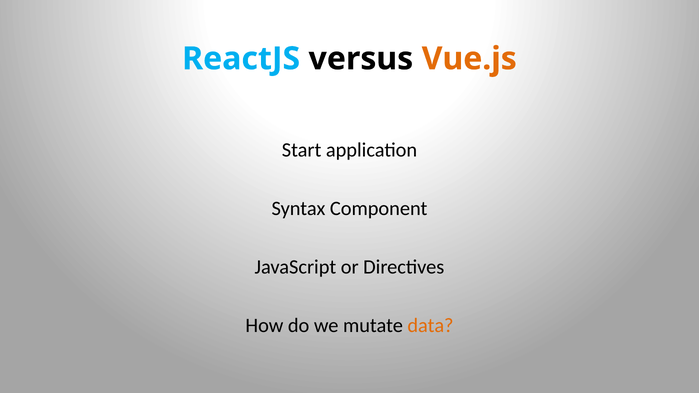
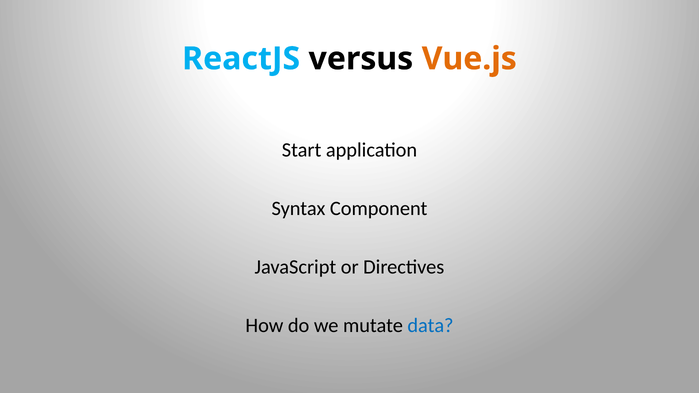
data colour: orange -> blue (431, 326)
